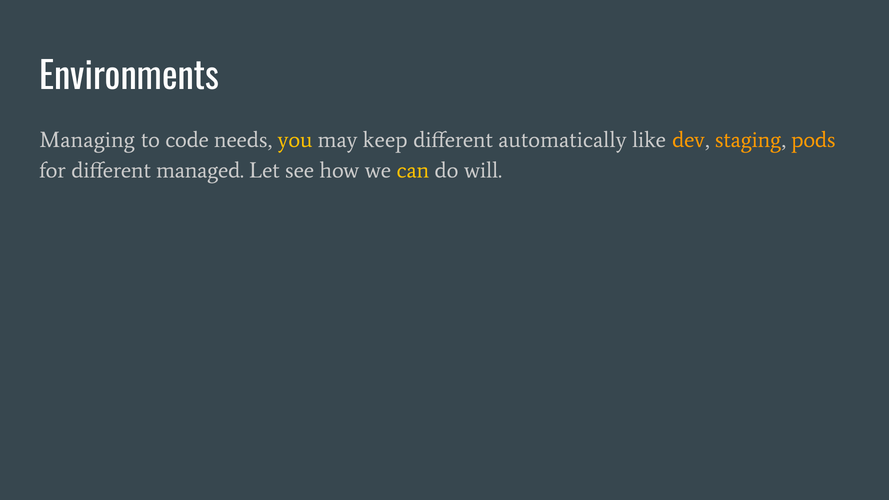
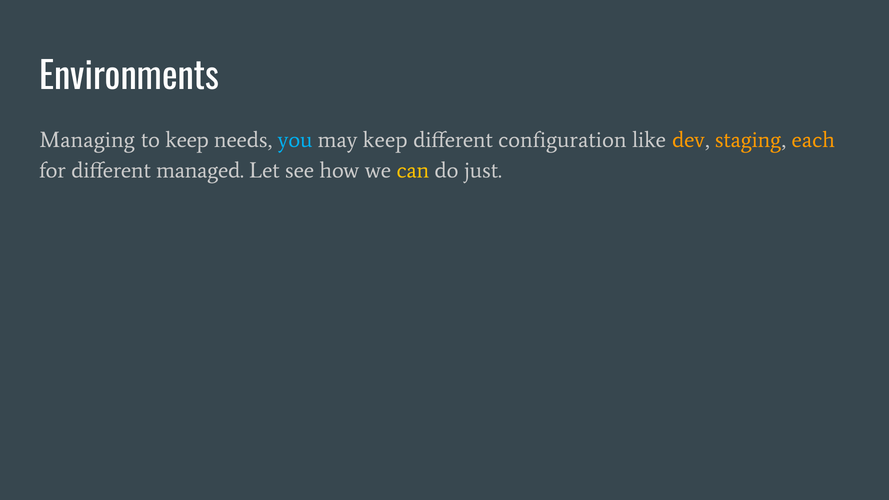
to code: code -> keep (187, 140)
you colour: yellow -> light blue (295, 140)
automatically: automatically -> configuration (562, 140)
pods: pods -> each (813, 140)
will: will -> just (483, 170)
